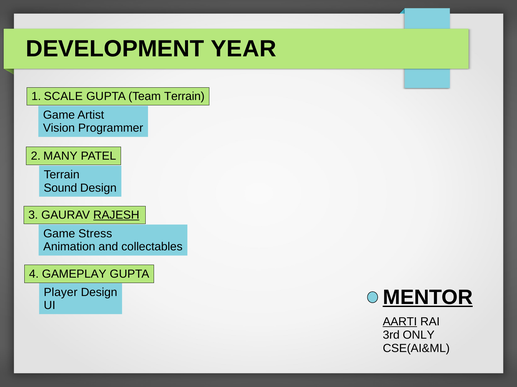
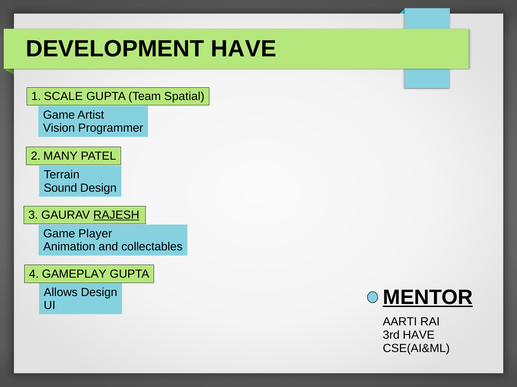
DEVELOPMENT YEAR: YEAR -> HAVE (244, 49)
Team Terrain: Terrain -> Spatial (184, 97)
Stress: Stress -> Player (95, 234)
Player: Player -> Allows (61, 293)
AARTI underline: present -> none (400, 322)
3rd ONLY: ONLY -> HAVE (419, 336)
